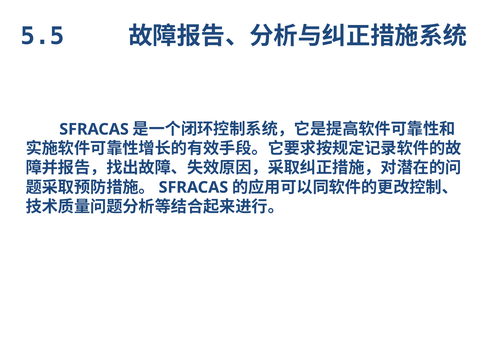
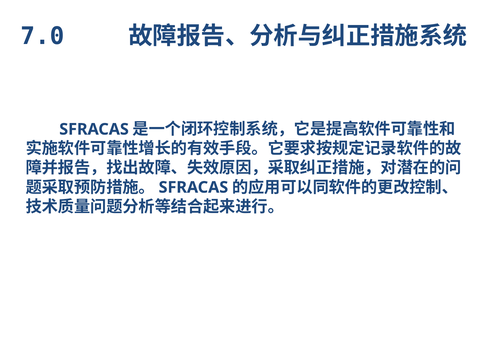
5.5: 5.5 -> 7.0 (42, 36)
